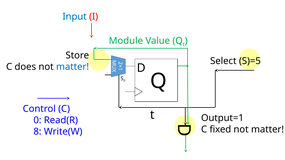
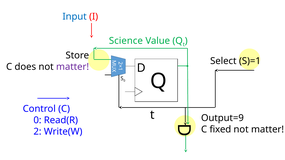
Module: Module -> Science (126, 41)
S)=5: S)=5 -> S)=1 (250, 61)
matter colour: blue -> purple (73, 67)
Output=1: Output=1 -> Output=9 (222, 118)
8: 8 -> 2 (37, 132)
